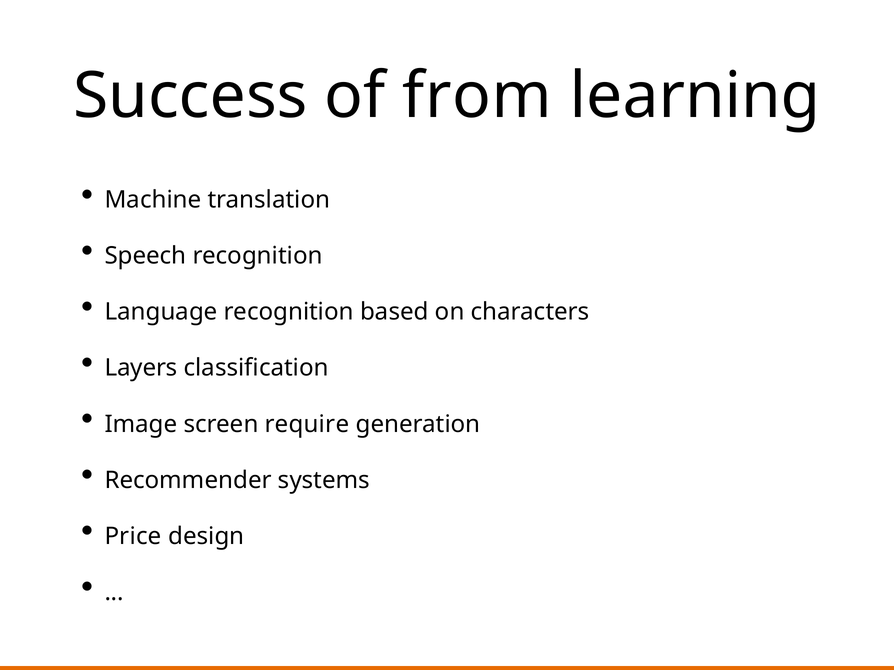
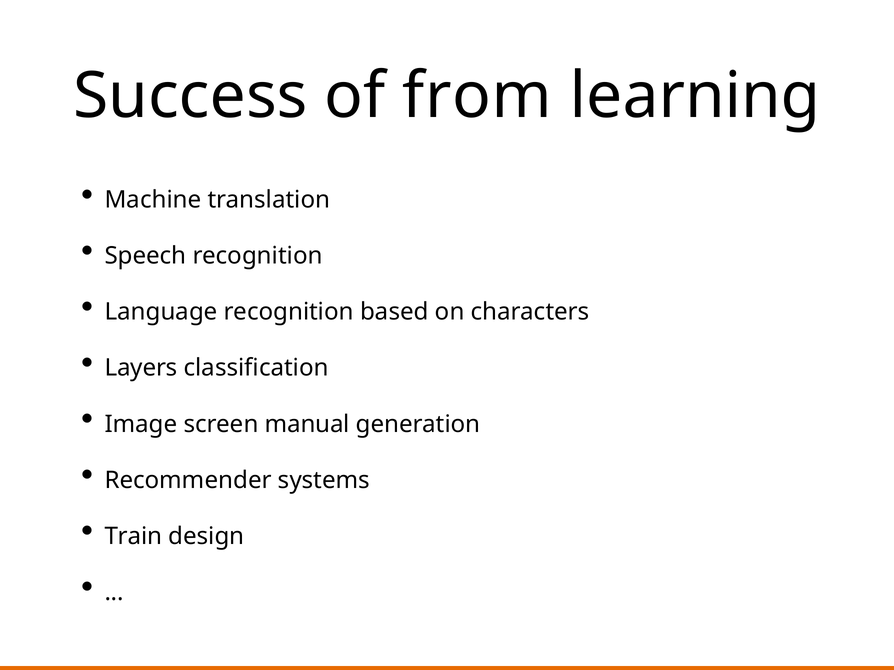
require: require -> manual (307, 424)
Price: Price -> Train (133, 537)
